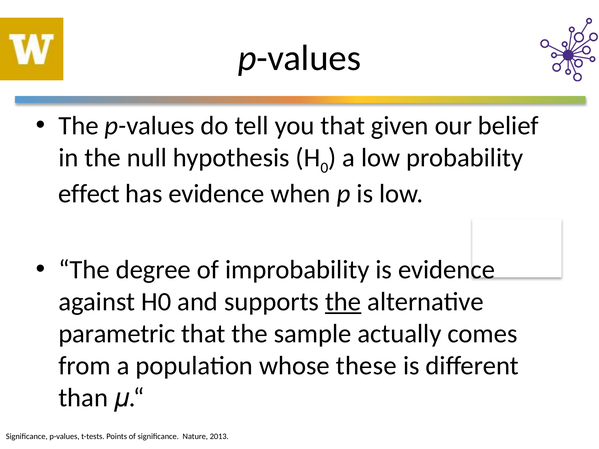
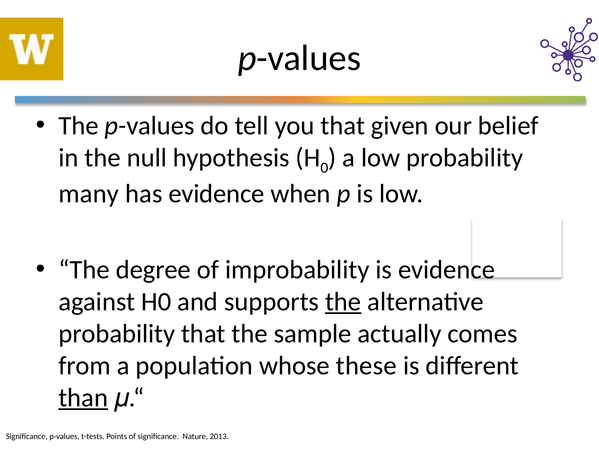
effect: effect -> many (89, 194)
parametric: parametric -> probability (117, 334)
than underline: none -> present (83, 398)
